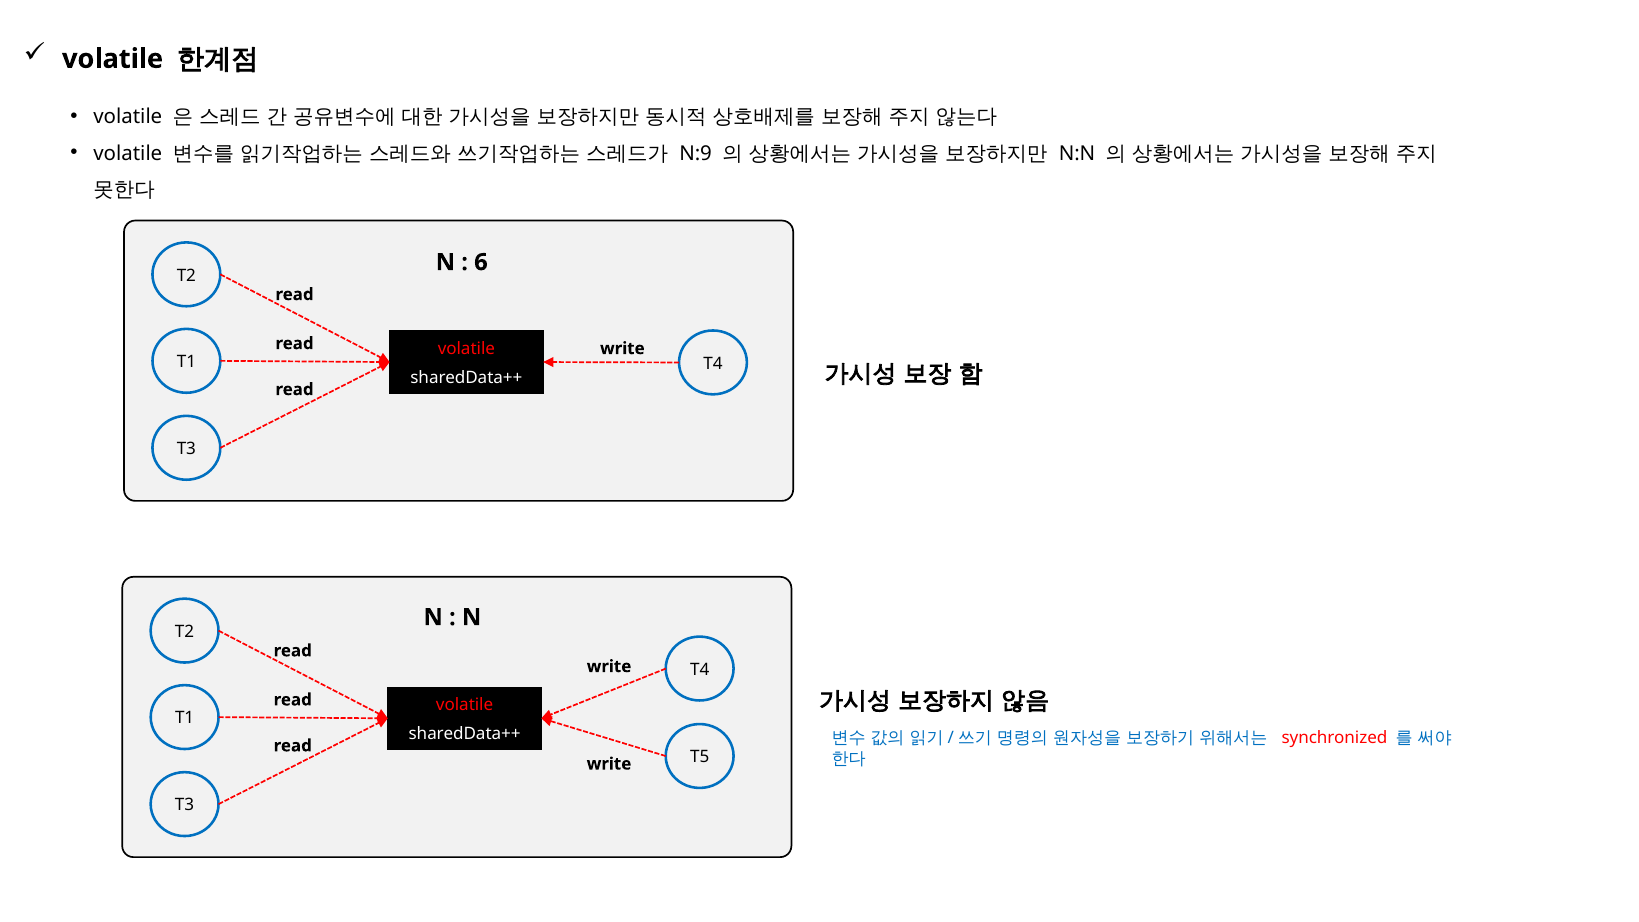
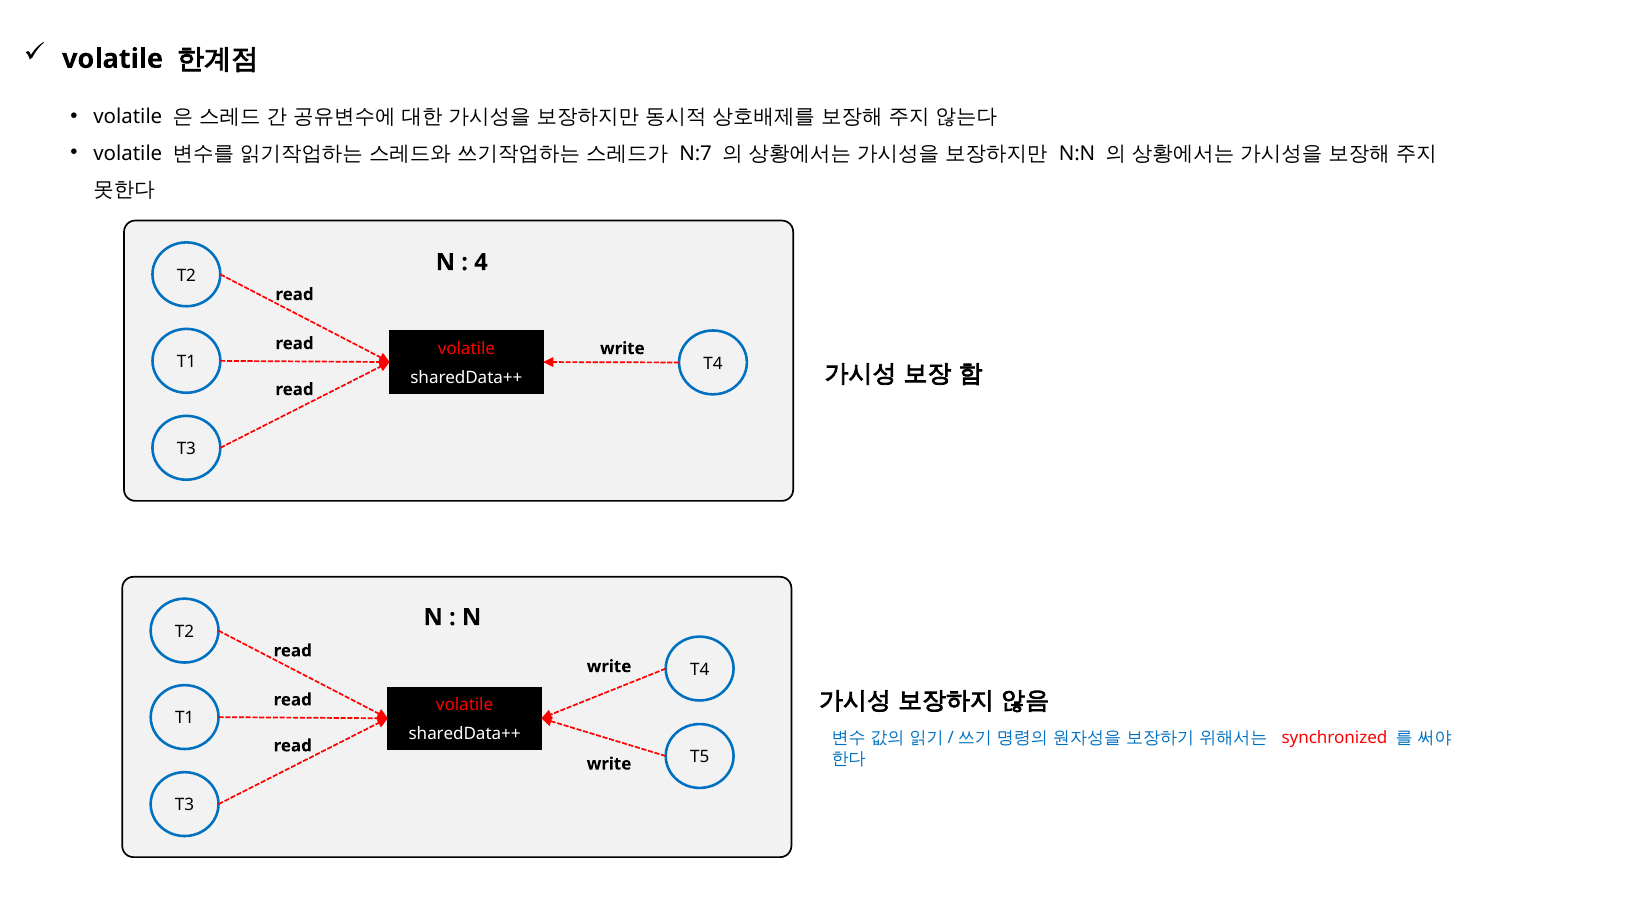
N:9: N:9 -> N:7 (696, 153)
6: 6 -> 4 (481, 262)
